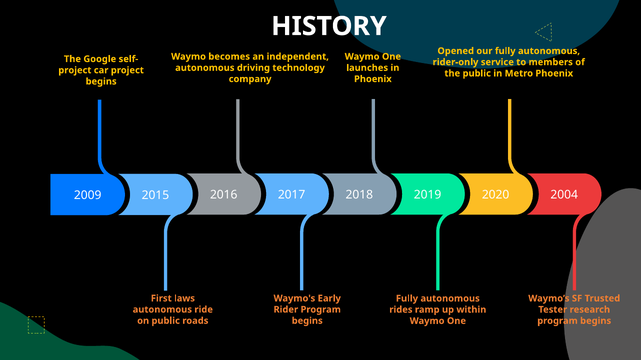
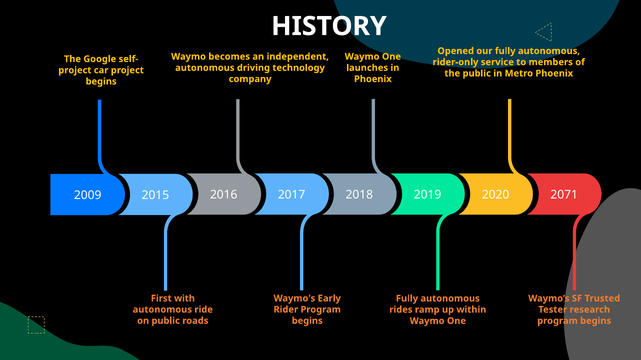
2004: 2004 -> 2071 (564, 195)
laws: laws -> with (184, 299)
